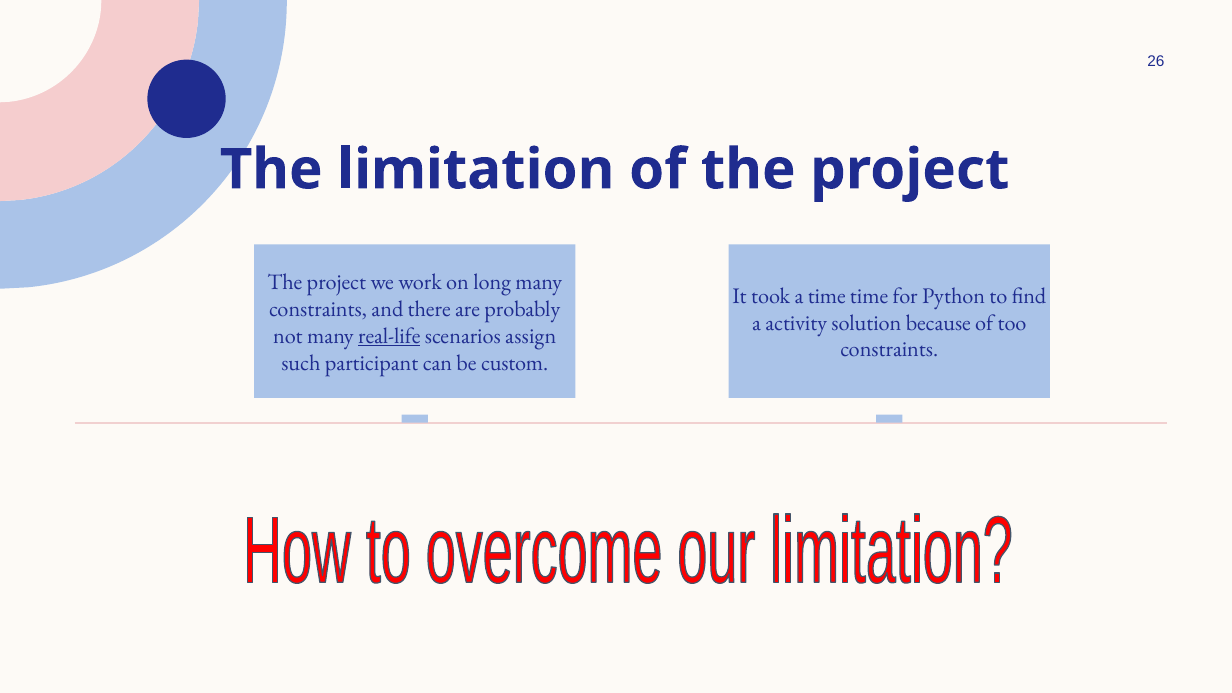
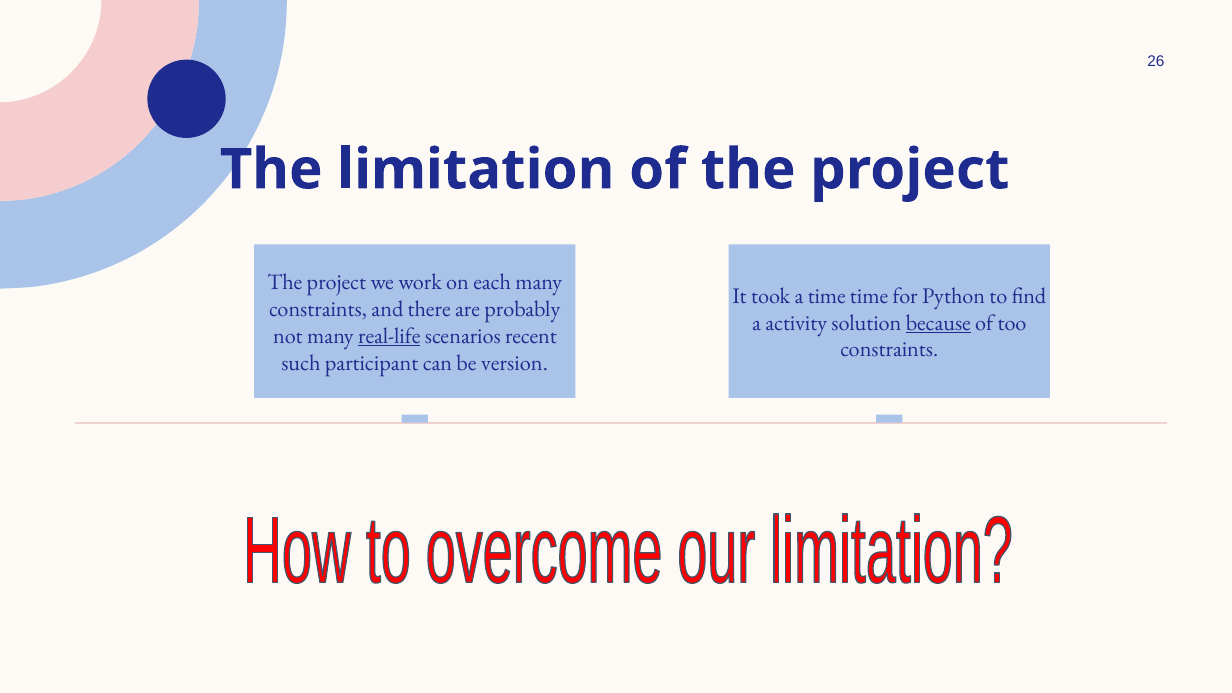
long: long -> each (492, 283)
because underline: none -> present (938, 323)
assign: assign -> recent (531, 336)
custom: custom -> version (514, 363)
